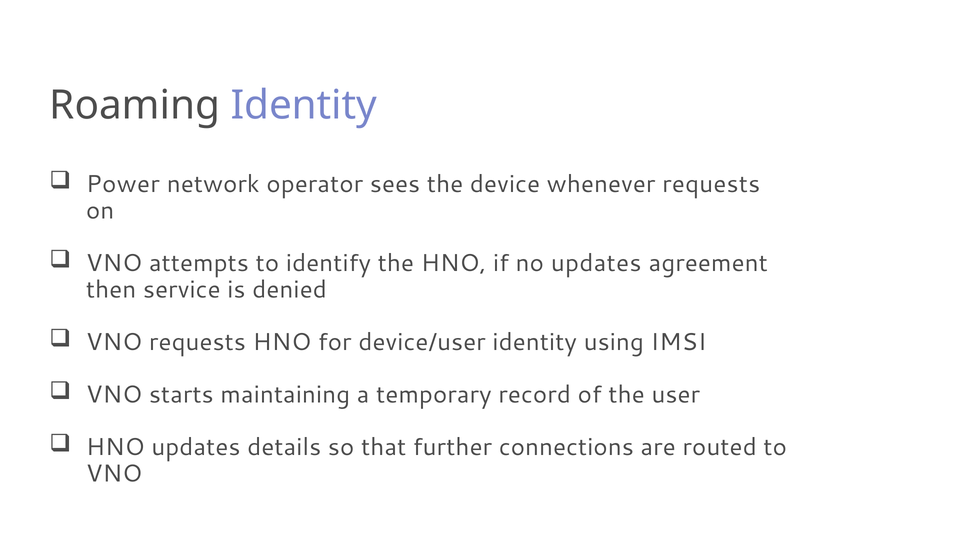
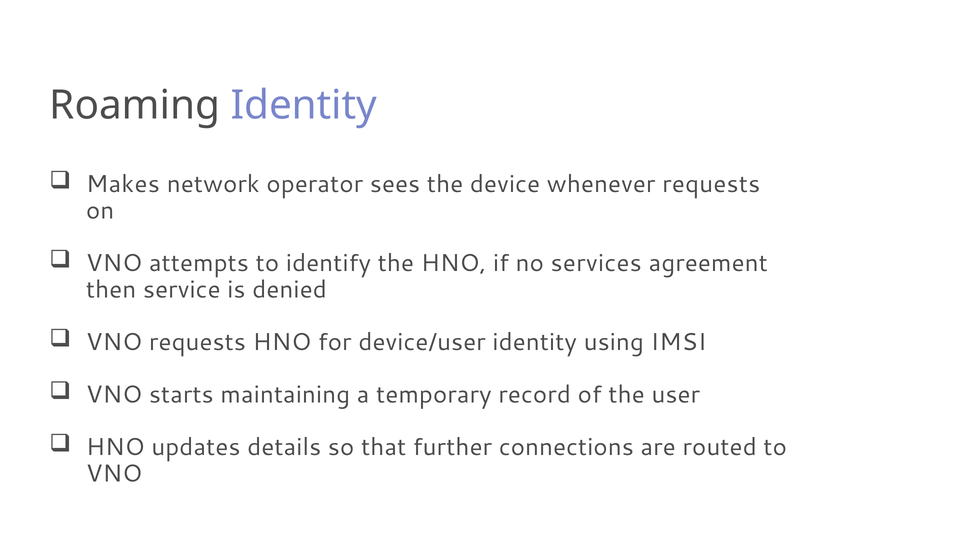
Power: Power -> Makes (123, 184)
no updates: updates -> services (596, 263)
